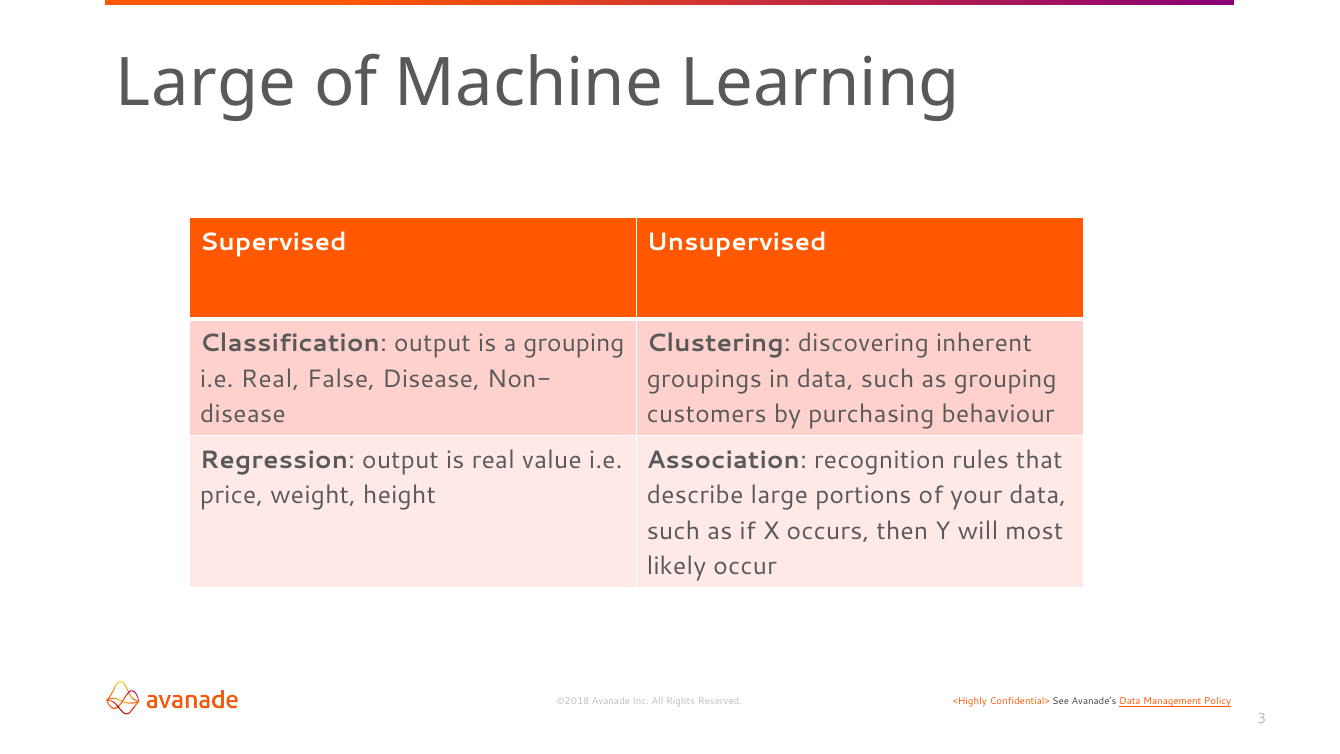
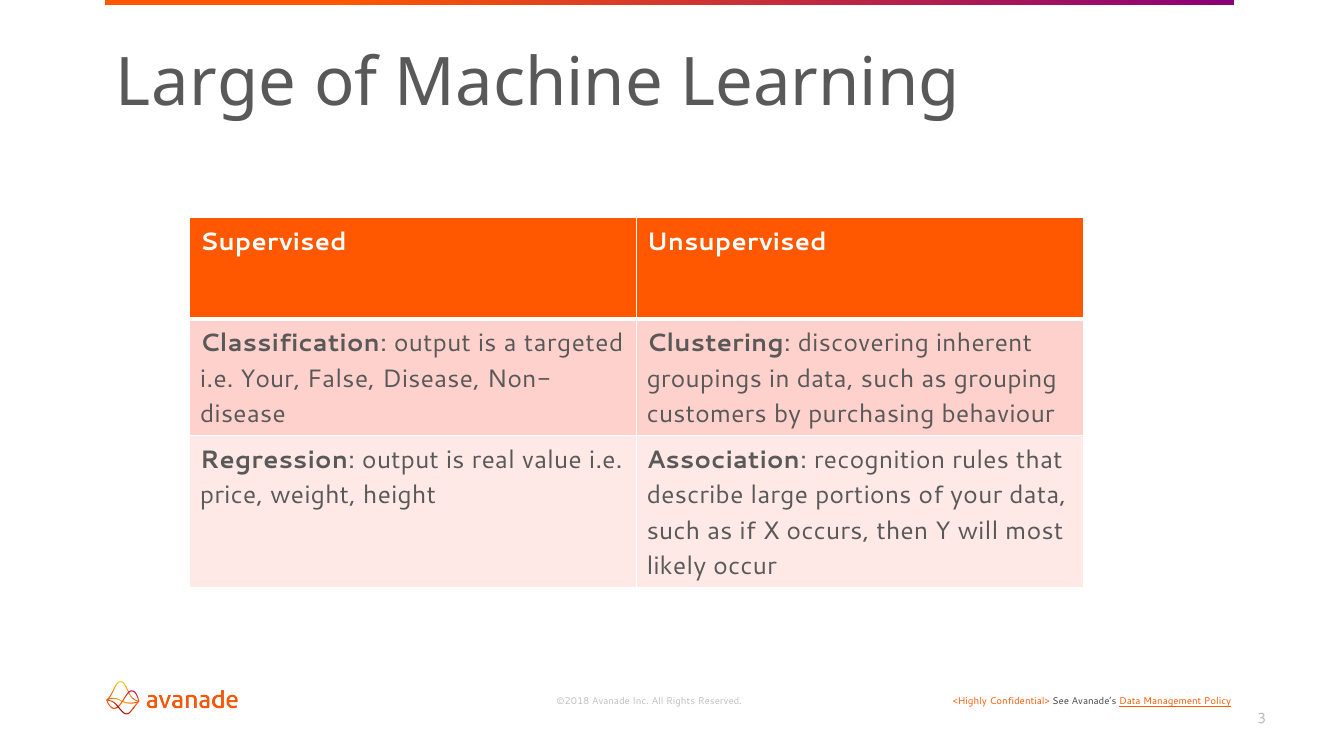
a grouping: grouping -> targeted (574, 343)
i.e Real: Real -> Your (270, 379)
